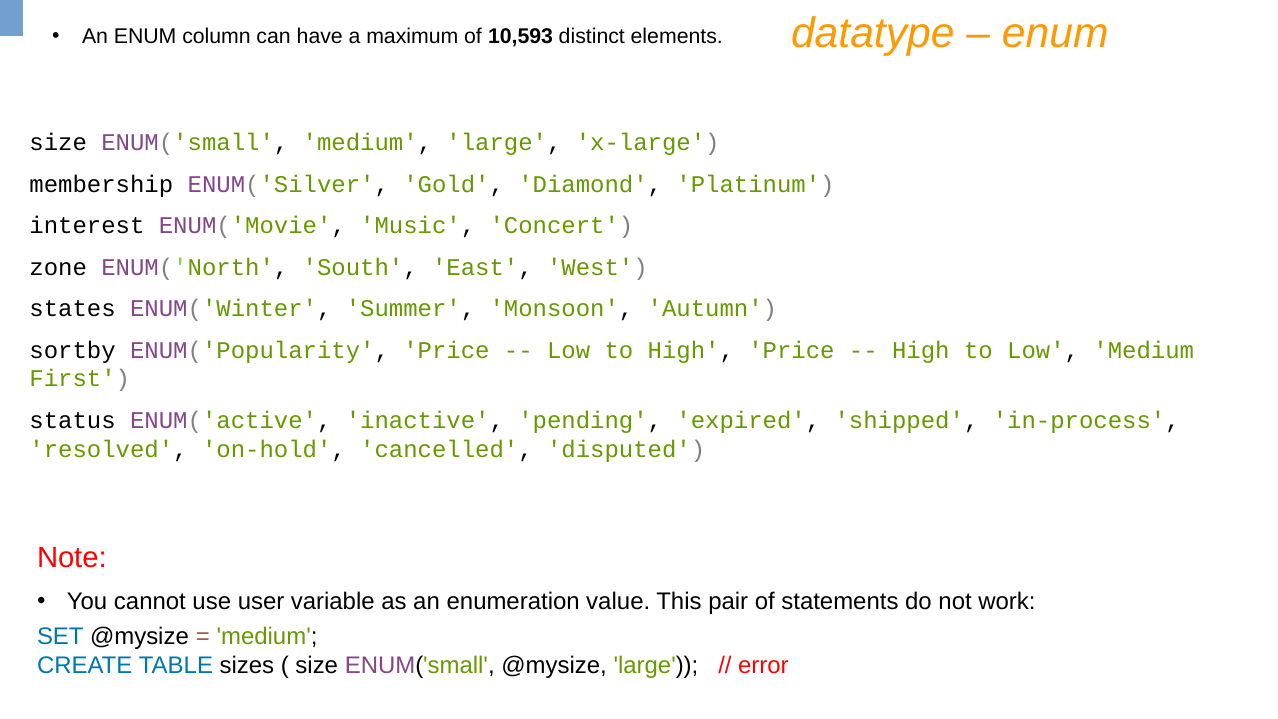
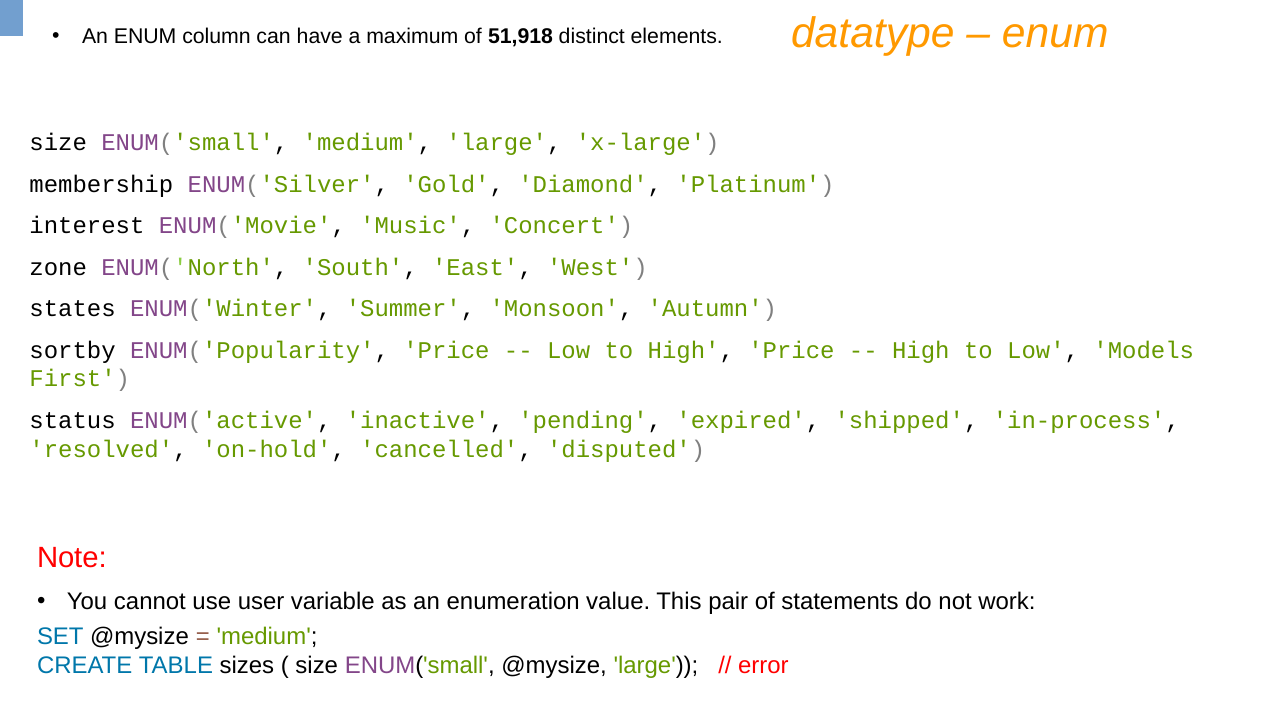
10,593: 10,593 -> 51,918 (521, 37)
Low Medium: Medium -> Models (1144, 350)
